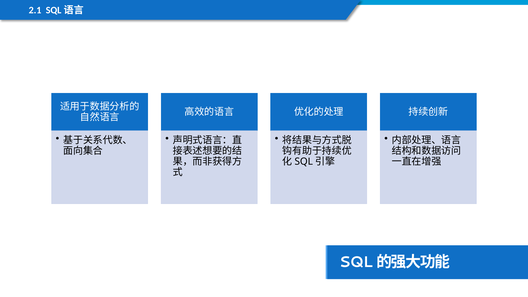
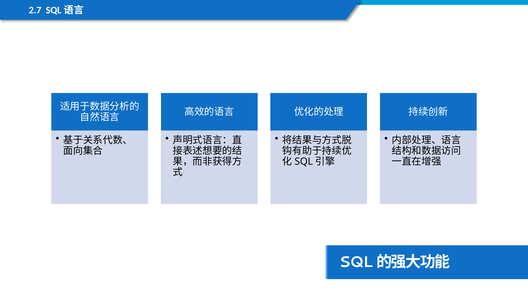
2.1: 2.1 -> 2.7 (35, 10)
